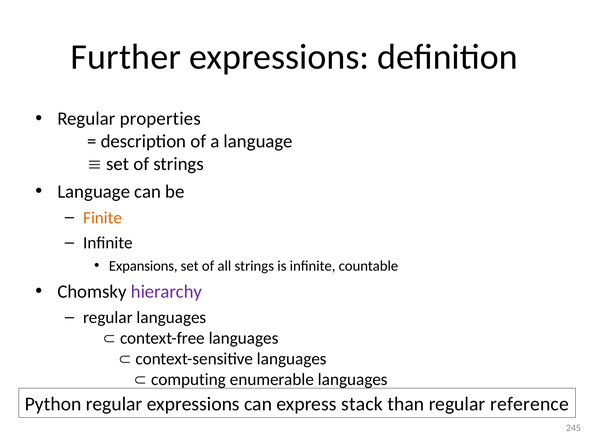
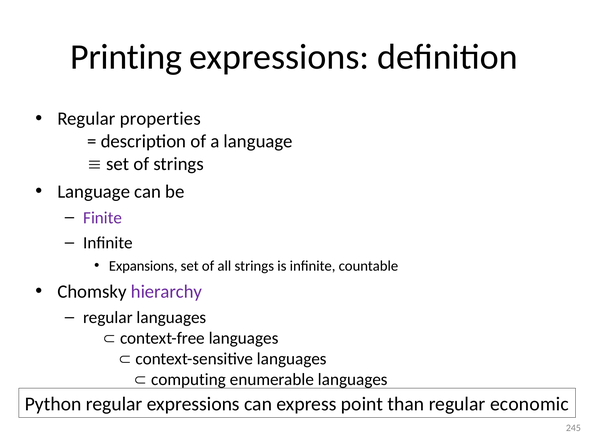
Further: Further -> Printing (126, 57)
Finite colour: orange -> purple (103, 218)
stack: stack -> point (362, 404)
reference: reference -> economic (529, 404)
